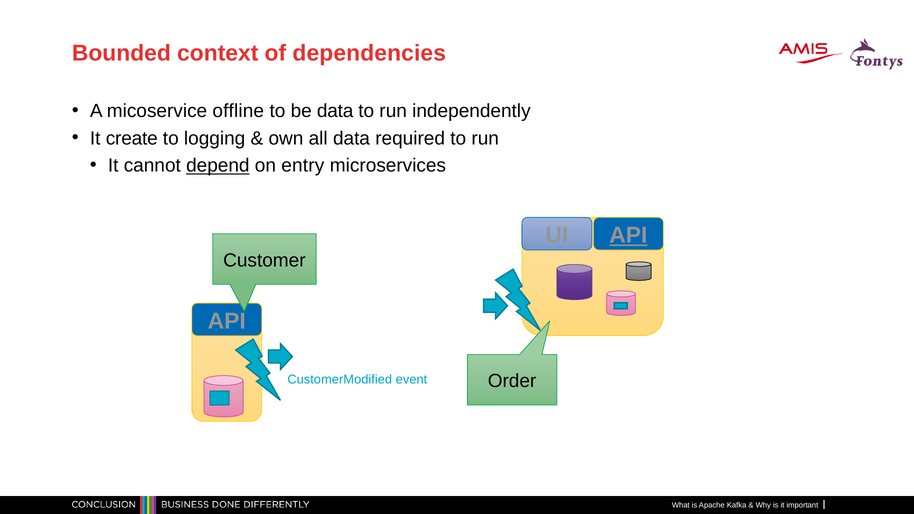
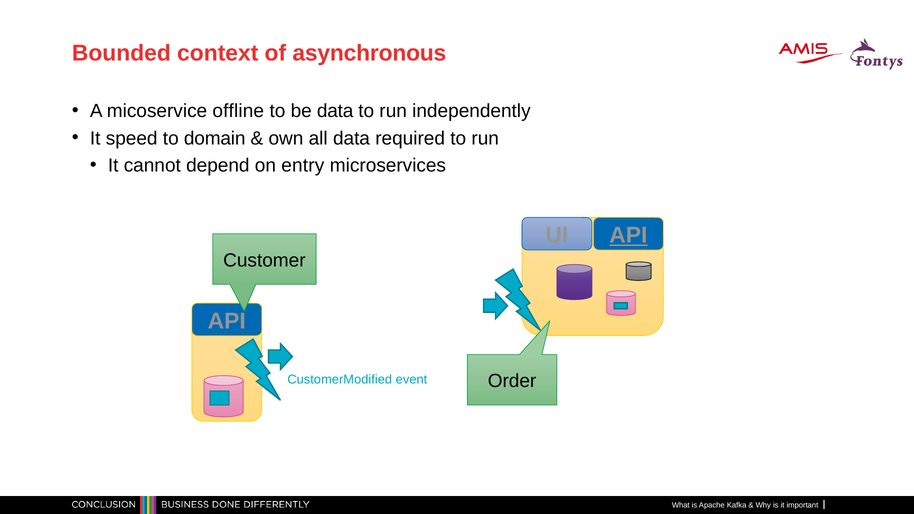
dependencies: dependencies -> asynchronous (369, 53)
create: create -> speed (132, 138)
logging: logging -> domain (215, 138)
depend underline: present -> none (218, 166)
